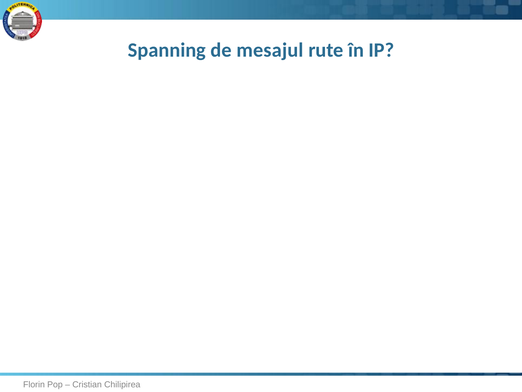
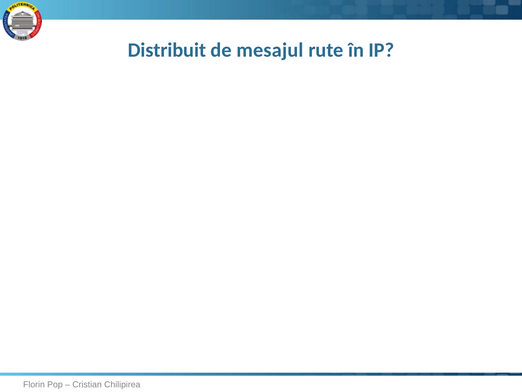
Spanning: Spanning -> Distribuit (167, 50)
